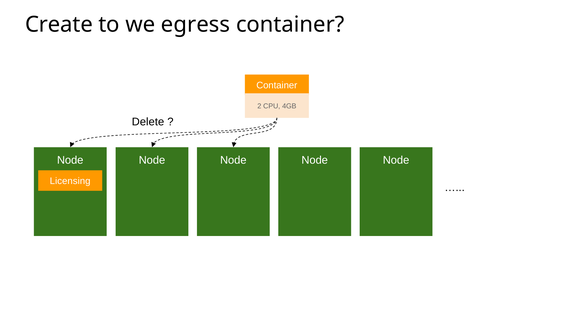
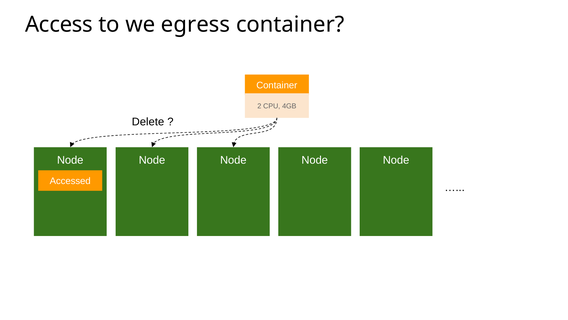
Create: Create -> Access (59, 24)
Licensing: Licensing -> Accessed (70, 181)
